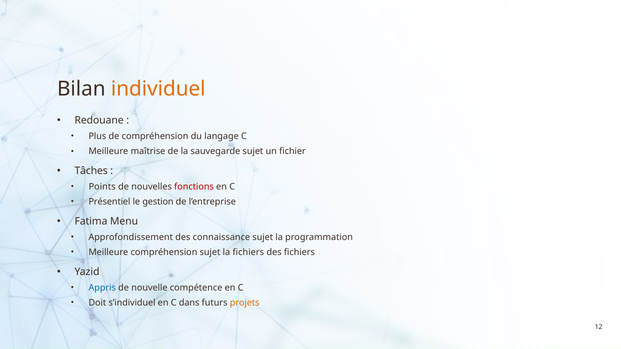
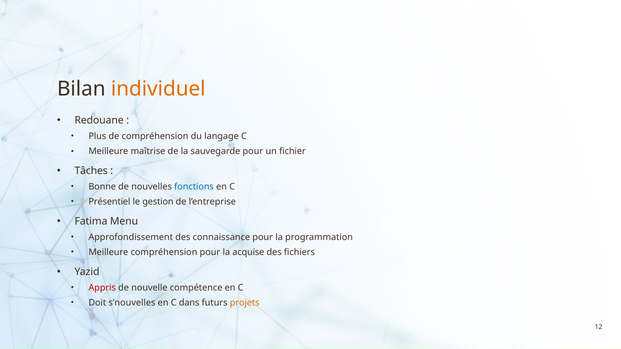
sauvegarde sujet: sujet -> pour (253, 152)
Points: Points -> Bonne (102, 187)
fonctions colour: red -> blue (194, 187)
connaissance sujet: sujet -> pour (263, 237)
compréhension sujet: sujet -> pour (210, 253)
la fichiers: fichiers -> acquise (248, 253)
Appris colour: blue -> red (102, 288)
s’individuel: s’individuel -> s’nouvelles (132, 303)
